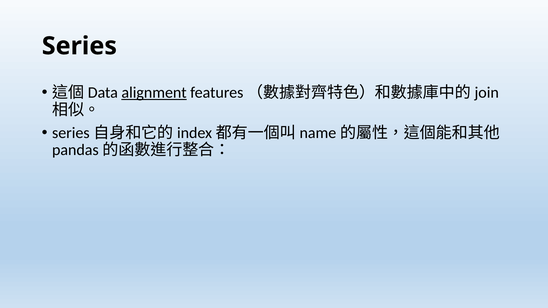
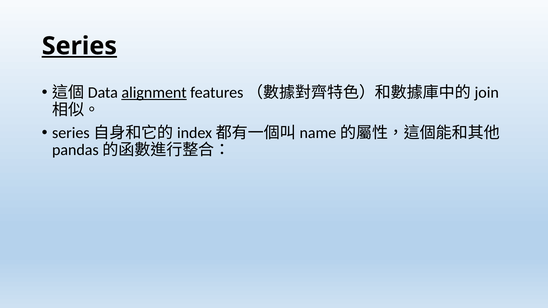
Series underline: none -> present (79, 46)
